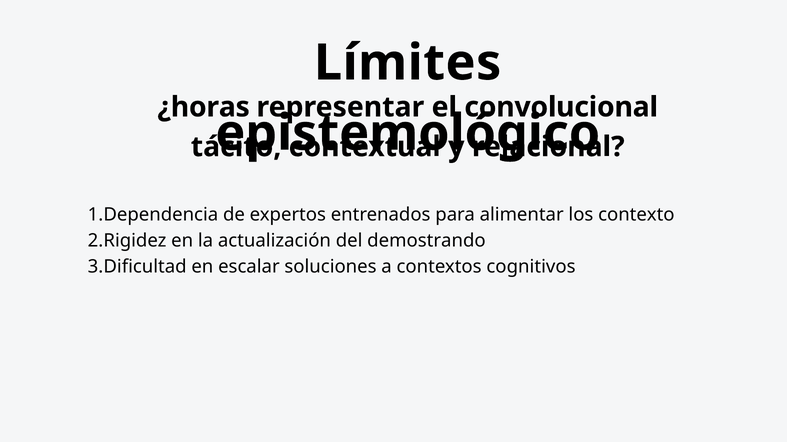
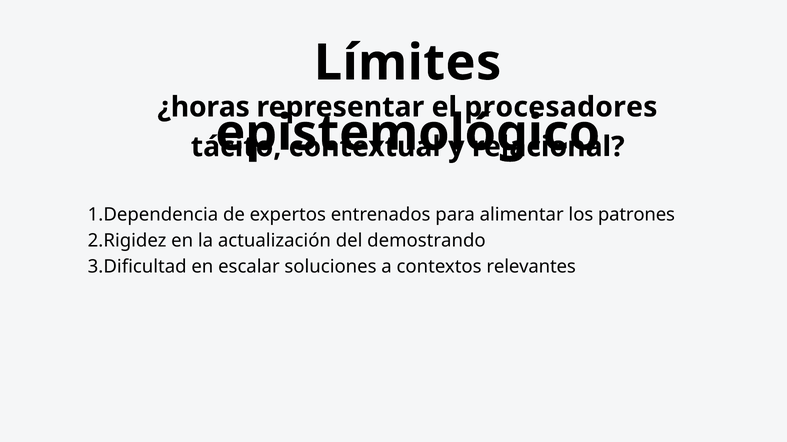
convolucional: convolucional -> procesadores (561, 107)
contexto: contexto -> patrones (636, 215)
cognitivos: cognitivos -> relevantes (531, 267)
